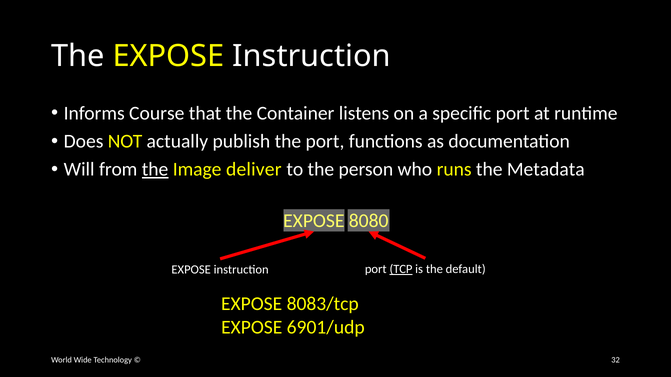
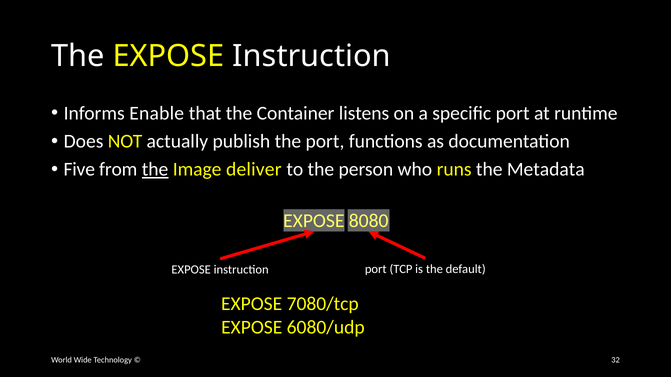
Course: Course -> Enable (157, 113)
Will: Will -> Five (79, 170)
TCP underline: present -> none (401, 269)
8083/tcp: 8083/tcp -> 7080/tcp (323, 304)
6901/udp: 6901/udp -> 6080/udp (326, 328)
